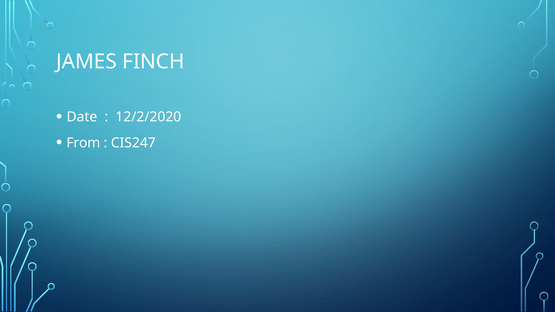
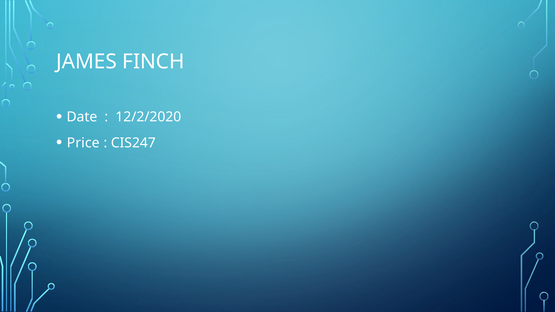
From: From -> Price (83, 143)
